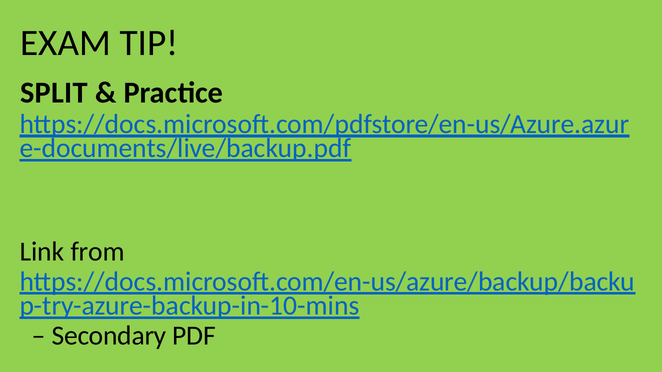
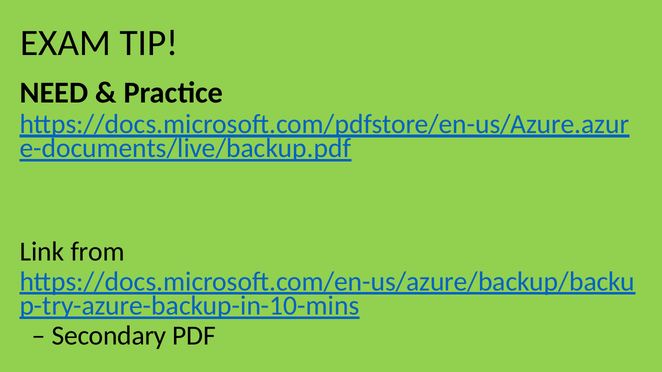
SPLIT: SPLIT -> NEED (54, 93)
